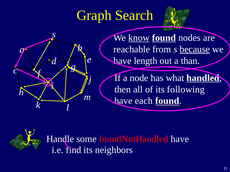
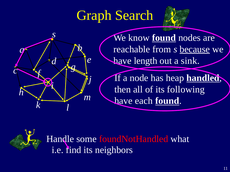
know underline: present -> none (139, 38)
than: than -> sink (190, 61)
what: what -> heap (175, 78)
foundNotHandled have: have -> what (180, 139)
